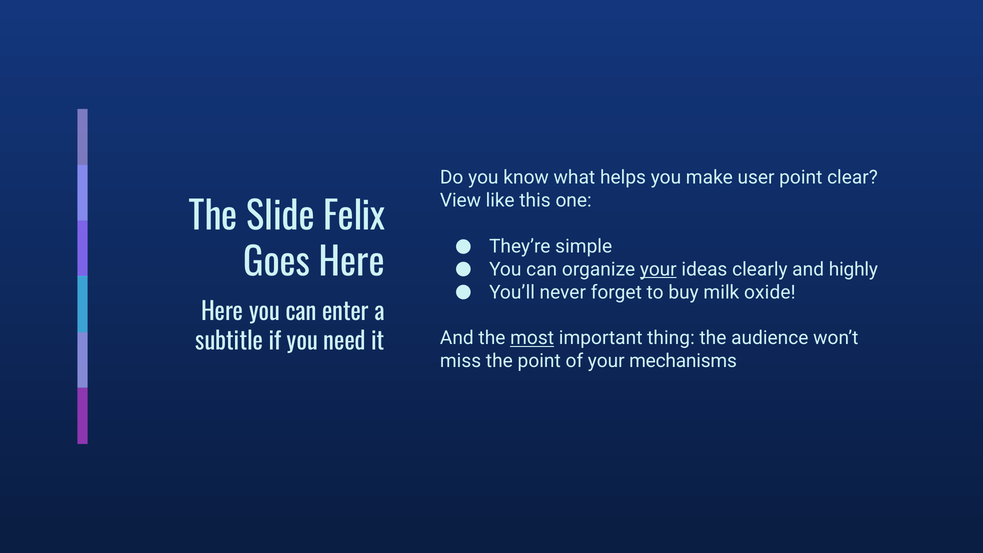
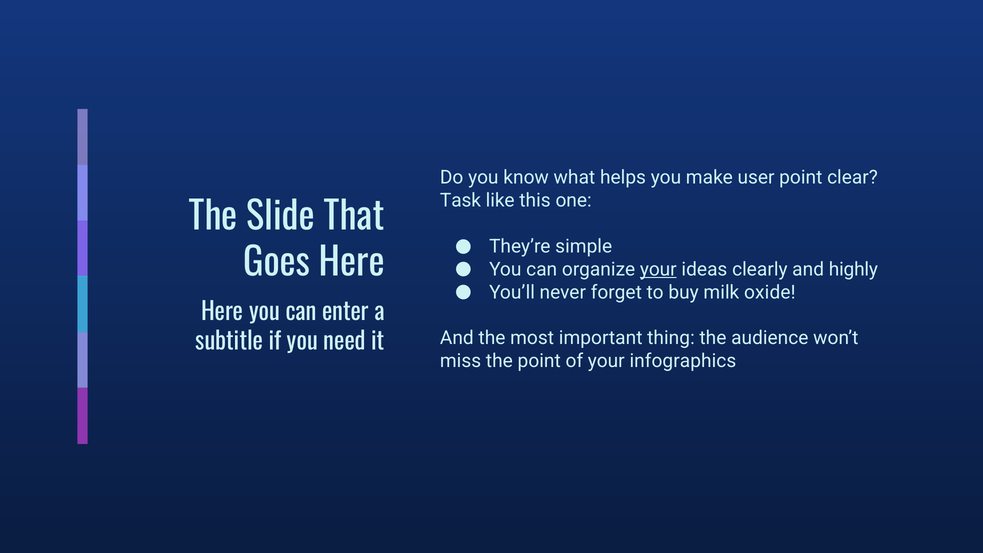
View: View -> Task (461, 200)
Felix: Felix -> That (354, 217)
most underline: present -> none (532, 338)
mechanisms: mechanisms -> infographics (683, 361)
